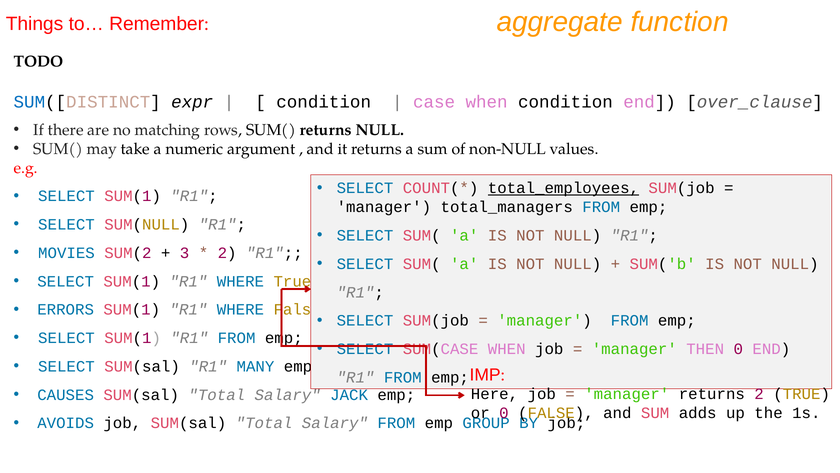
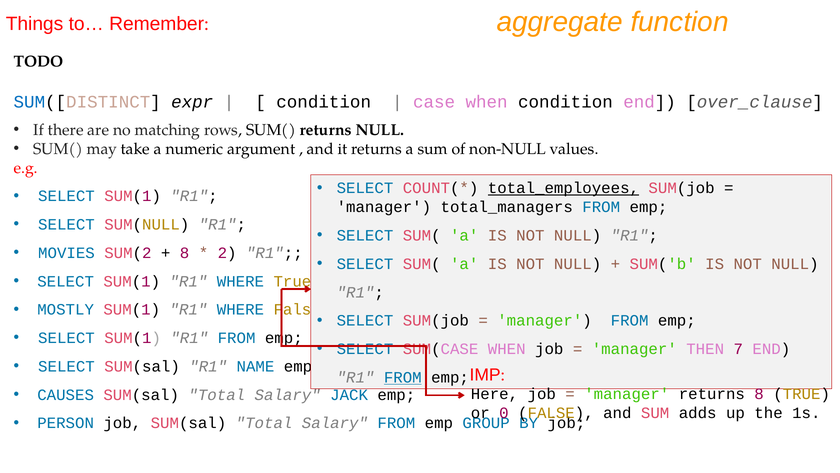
3: 3 -> 8 (185, 253)
ERRORS: ERRORS -> MOSTLY (66, 309)
THEN 0: 0 -> 7 (738, 349)
MANY: MANY -> NAME (255, 366)
FROM underline: none -> present (403, 377)
returns 2: 2 -> 8 (759, 394)
AVOIDS: AVOIDS -> PERSON (66, 423)
